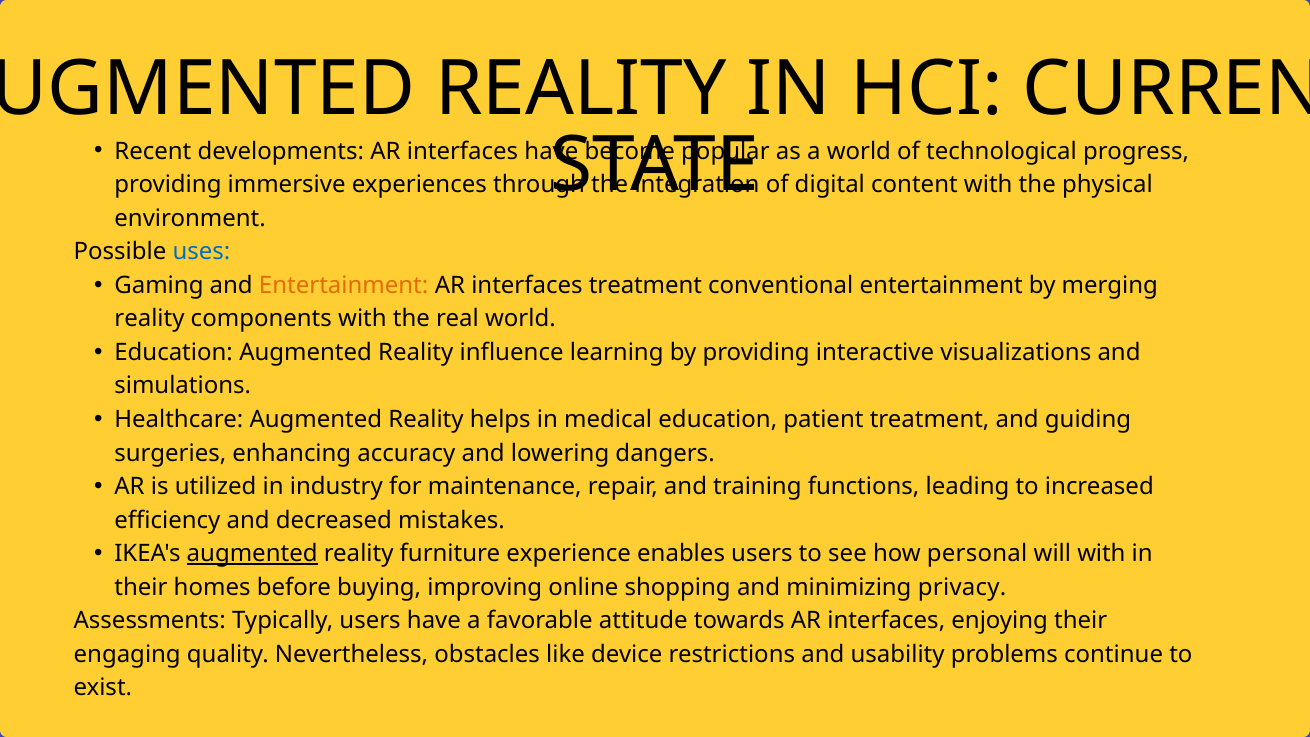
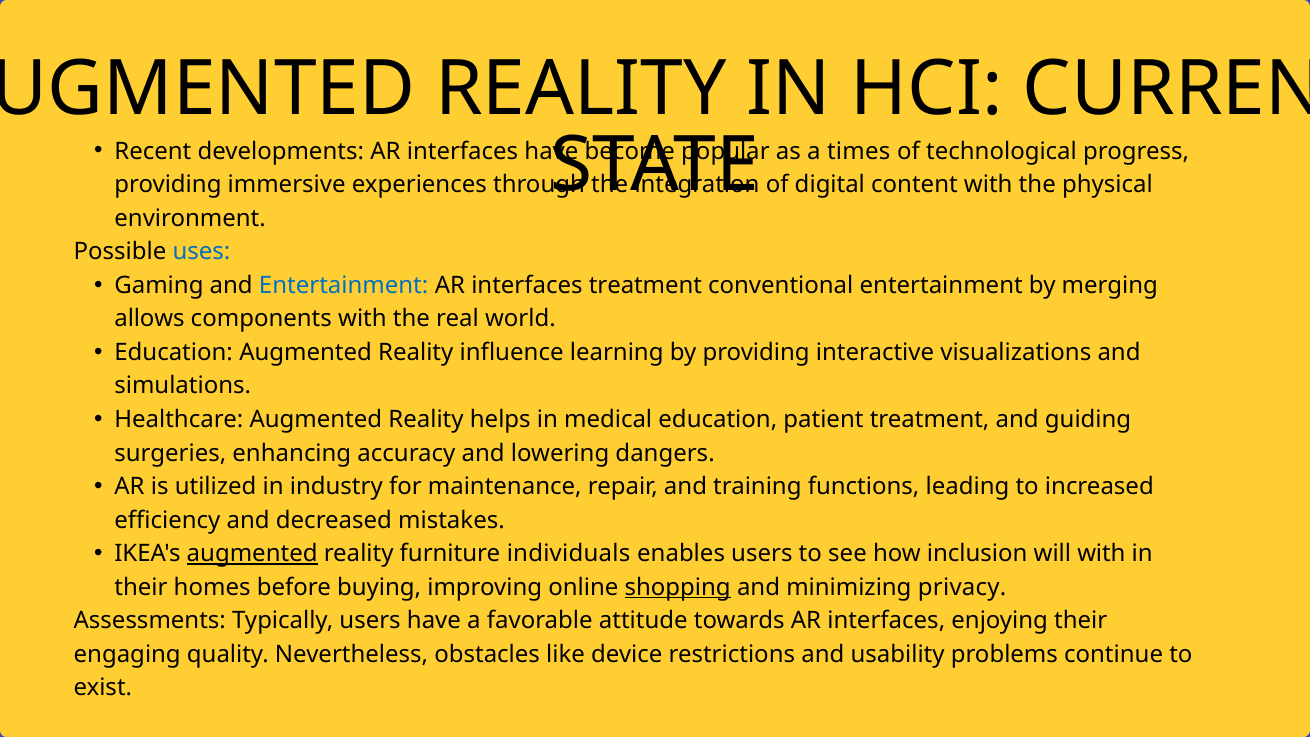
a world: world -> times (859, 151)
Entertainment colour: orange -> blue (344, 285)
reality: reality -> allows (150, 319)
experience: experience -> individuals (569, 554)
personal: personal -> inclusion (977, 554)
shopping underline: none -> present (678, 587)
